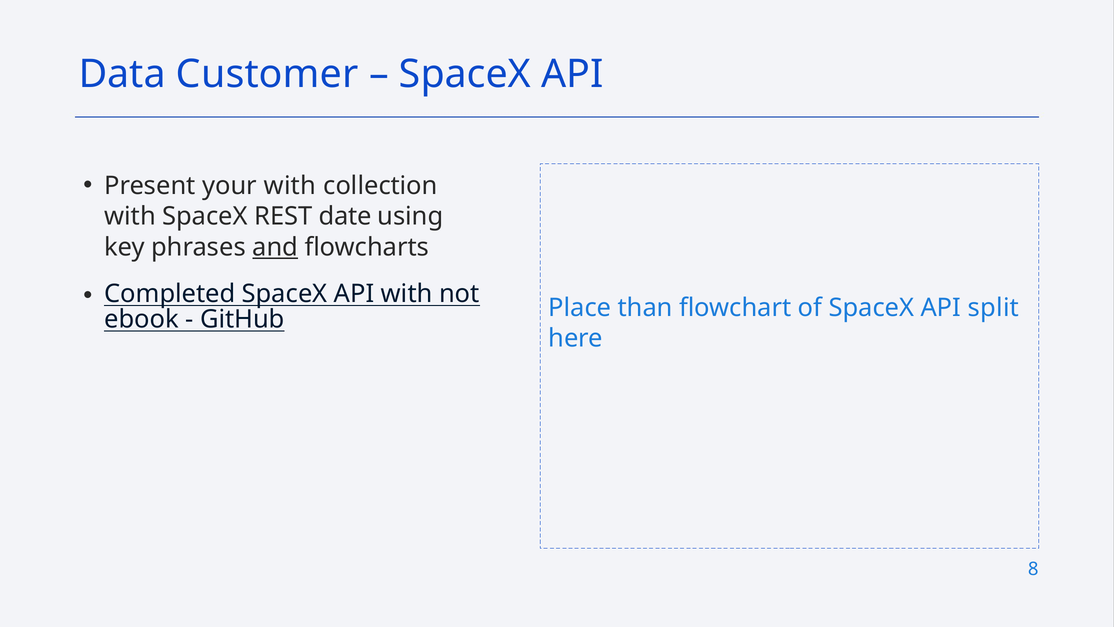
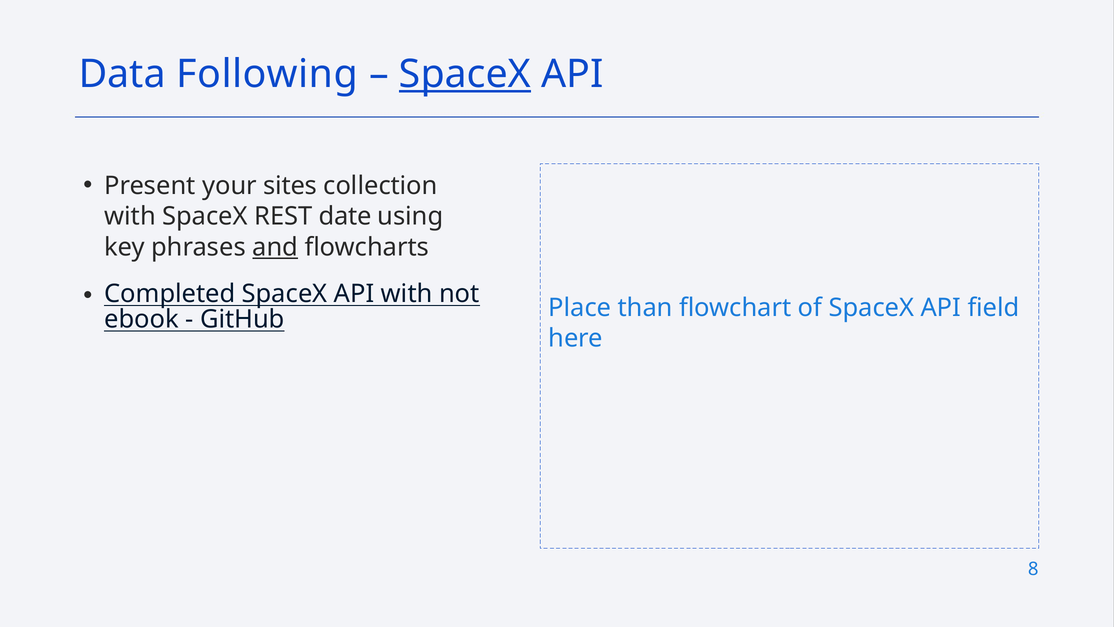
Customer: Customer -> Following (267, 74)
SpaceX underline: none -> present (465, 74)
your with: with -> sites (290, 186)
split: split -> field (994, 307)
